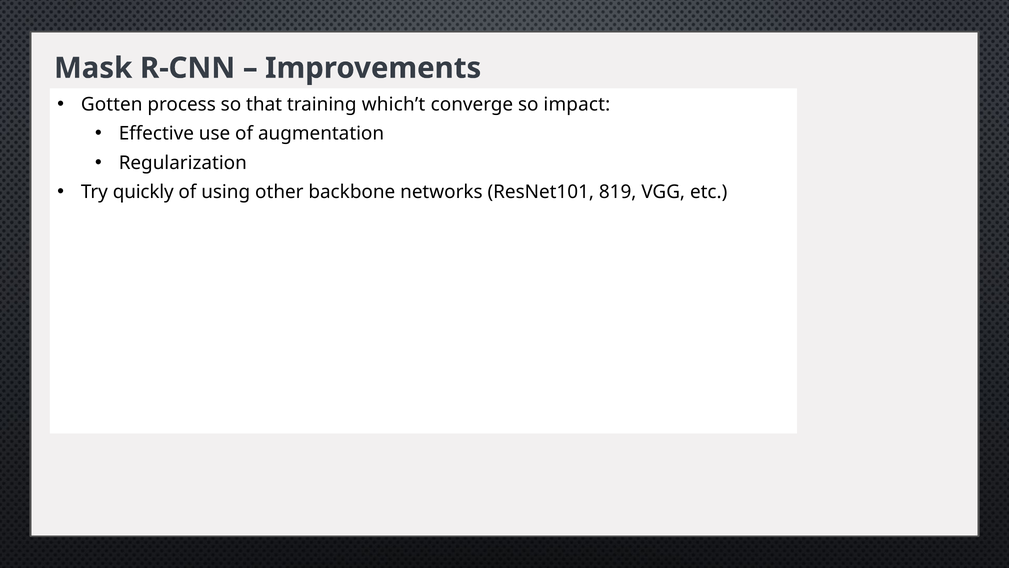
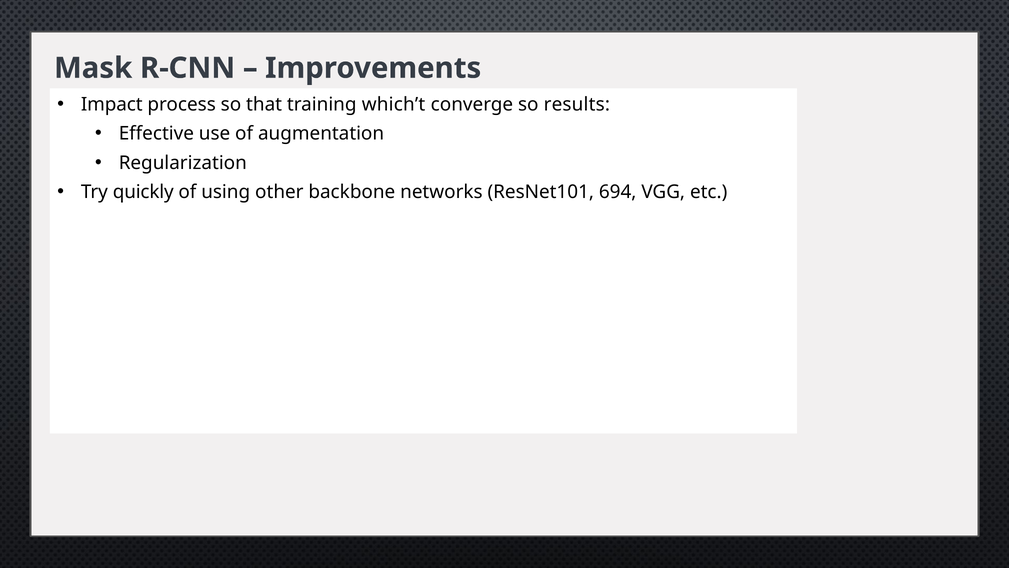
Gotten: Gotten -> Impact (112, 105)
impact: impact -> results (577, 105)
819: 819 -> 694 (618, 192)
